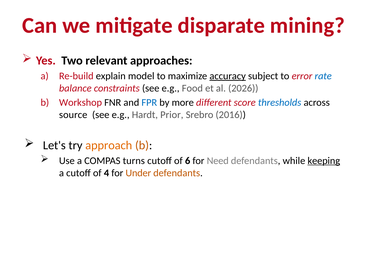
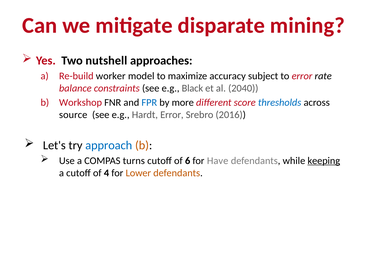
relevant: relevant -> nutshell (106, 61)
explain: explain -> worker (111, 76)
accuracy underline: present -> none (228, 76)
rate colour: blue -> black (323, 76)
Food: Food -> Black (192, 88)
2026: 2026 -> 2040 (243, 88)
Hardt Prior: Prior -> Error (172, 115)
approach colour: orange -> blue (109, 146)
Need: Need -> Have (218, 161)
Under: Under -> Lower (138, 173)
